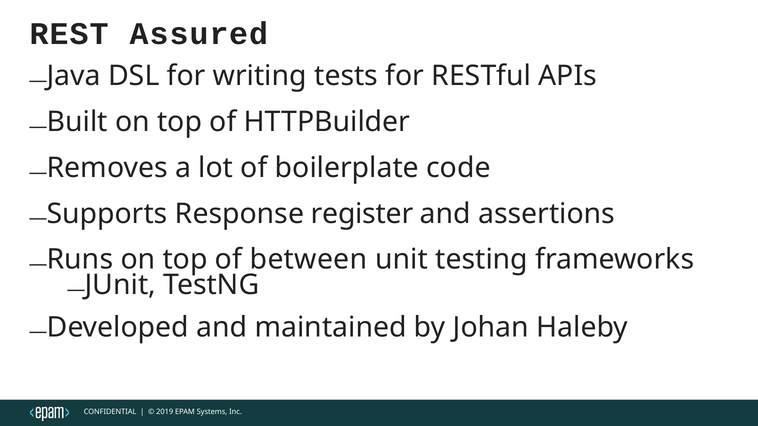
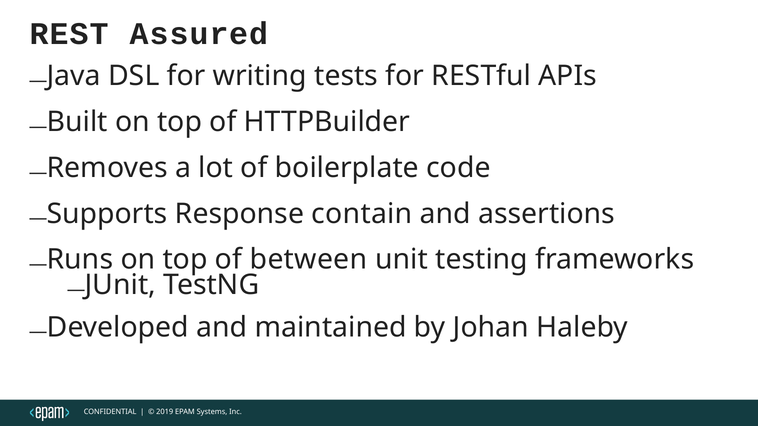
register: register -> contain (362, 214)
